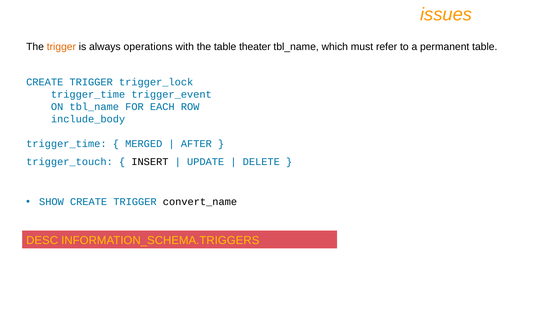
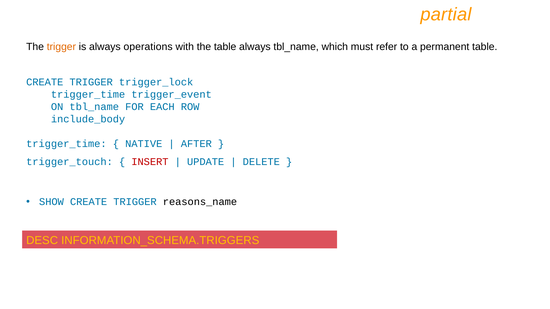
issues: issues -> partial (446, 14)
table theater: theater -> always (255, 47)
MERGED: MERGED -> NATIVE (144, 144)
INSERT colour: black -> red (150, 162)
convert_name: convert_name -> reasons_name (200, 202)
